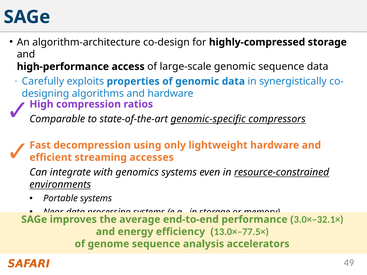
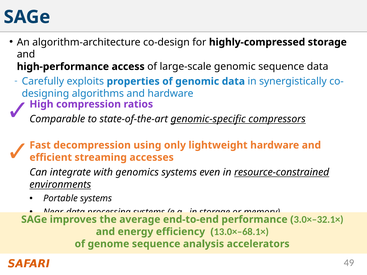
13.0×–77.5×: 13.0×–77.5× -> 13.0×–68.1× (241, 232)
